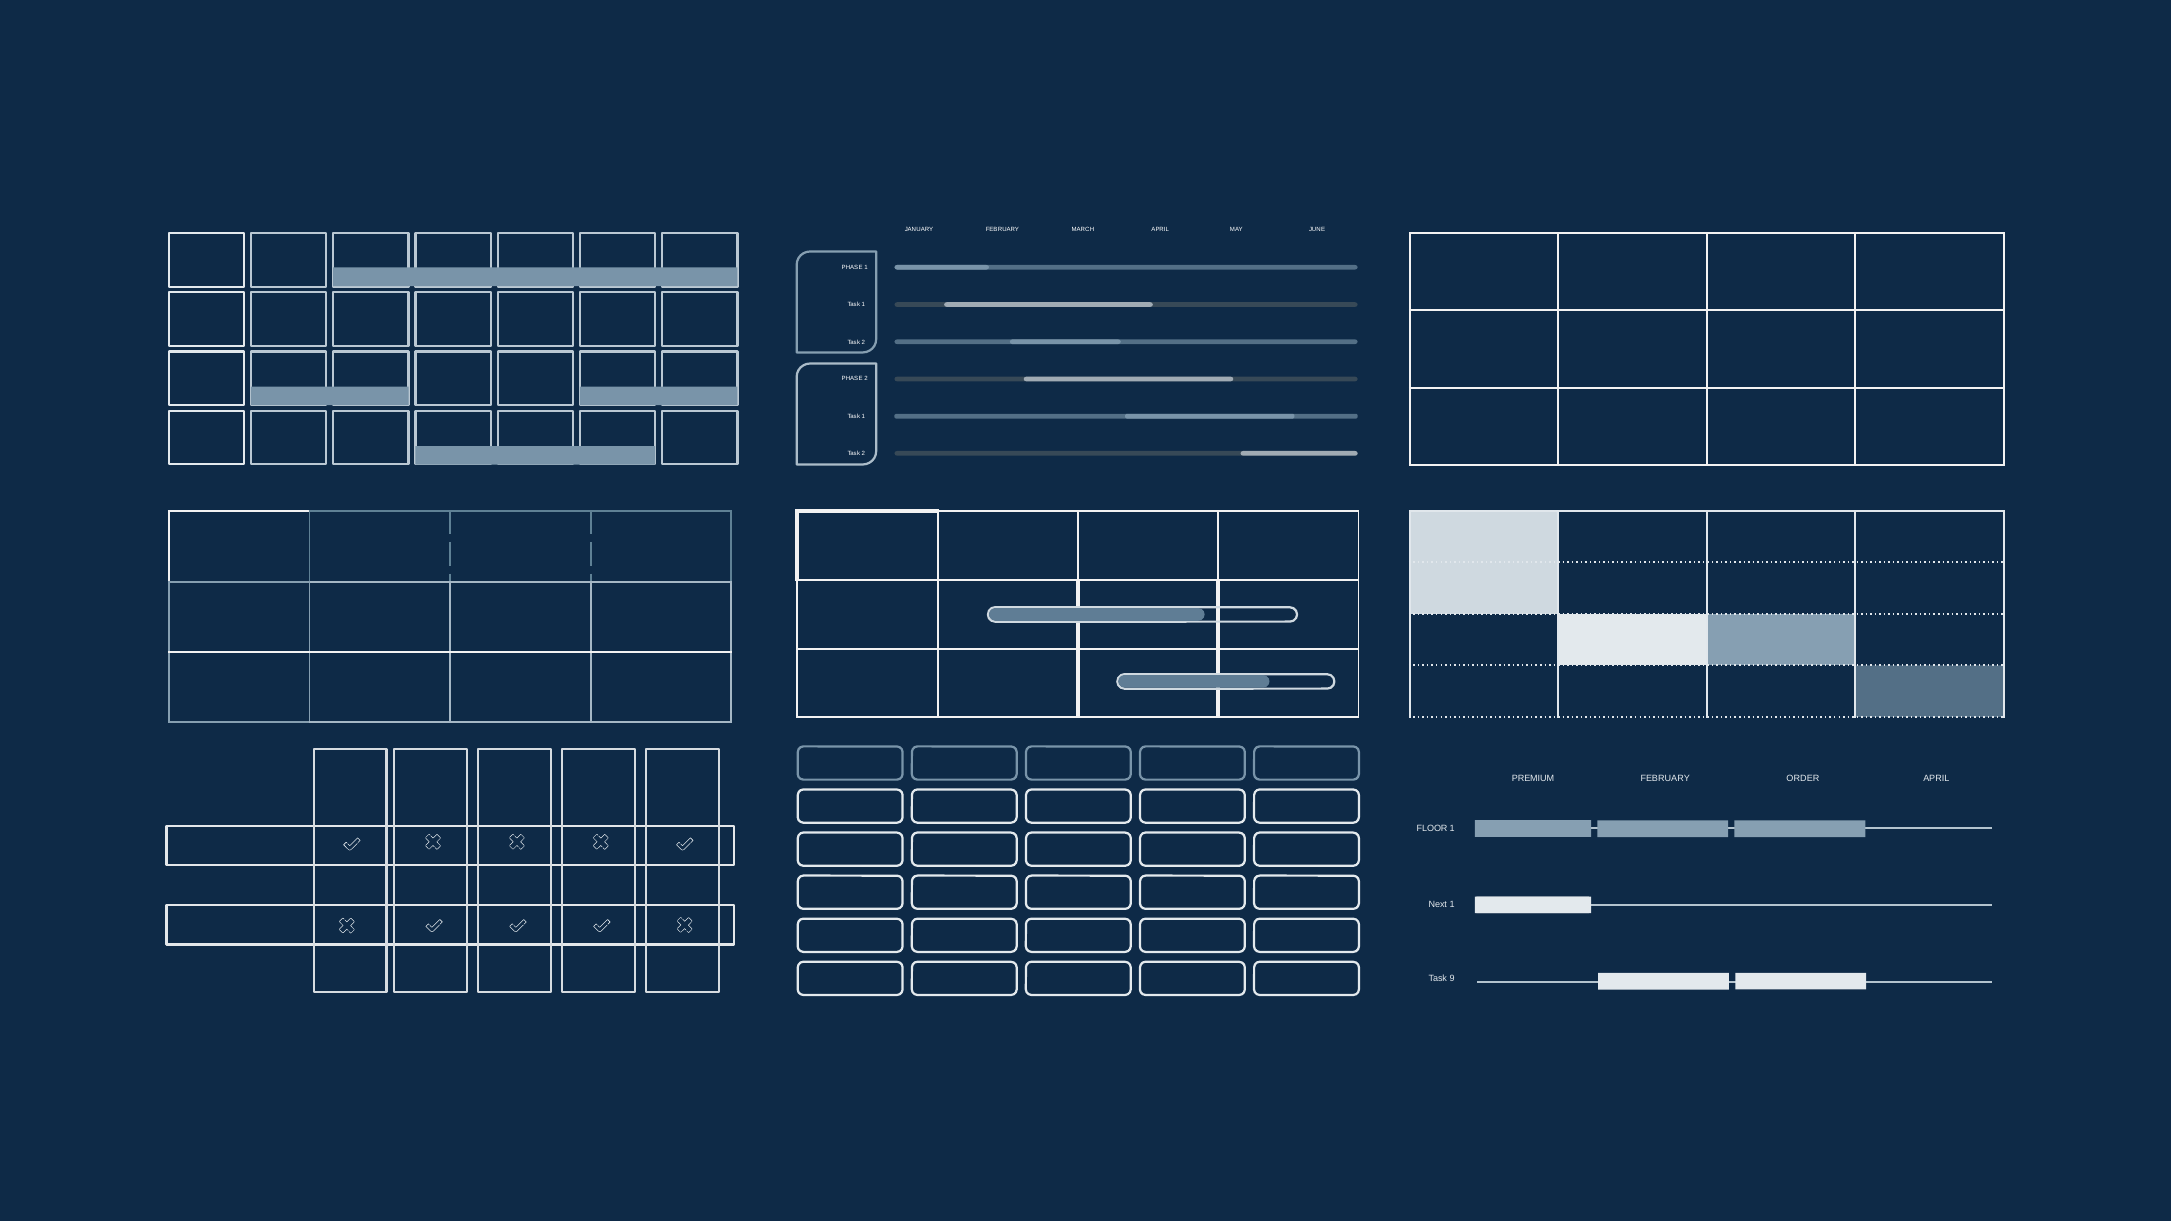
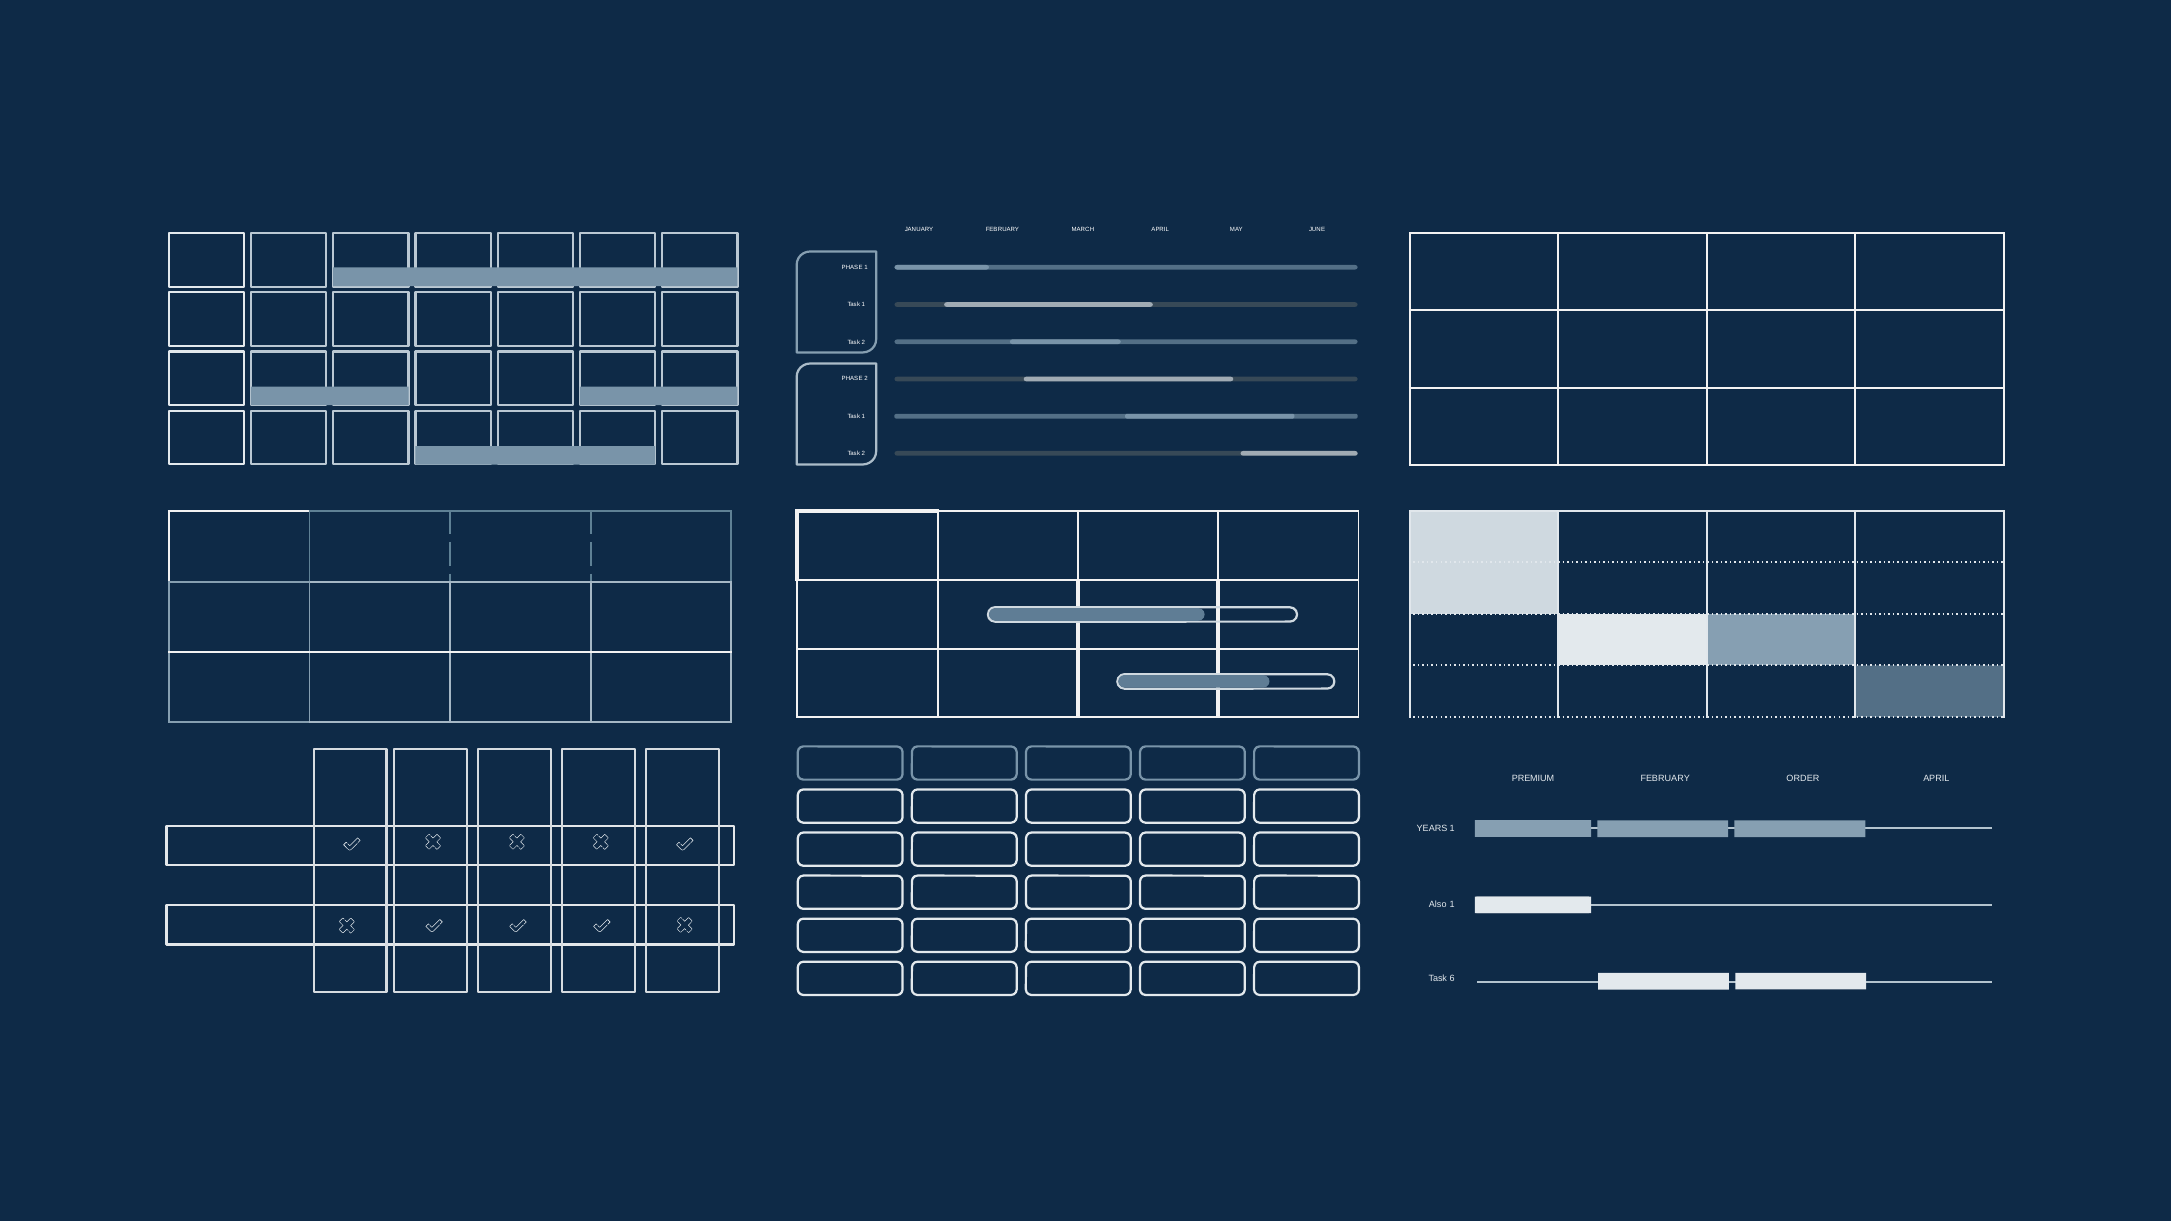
FLOOR: FLOOR -> YEARS (1432, 829)
Next: Next -> Also (1438, 904)
9: 9 -> 6 (1452, 979)
